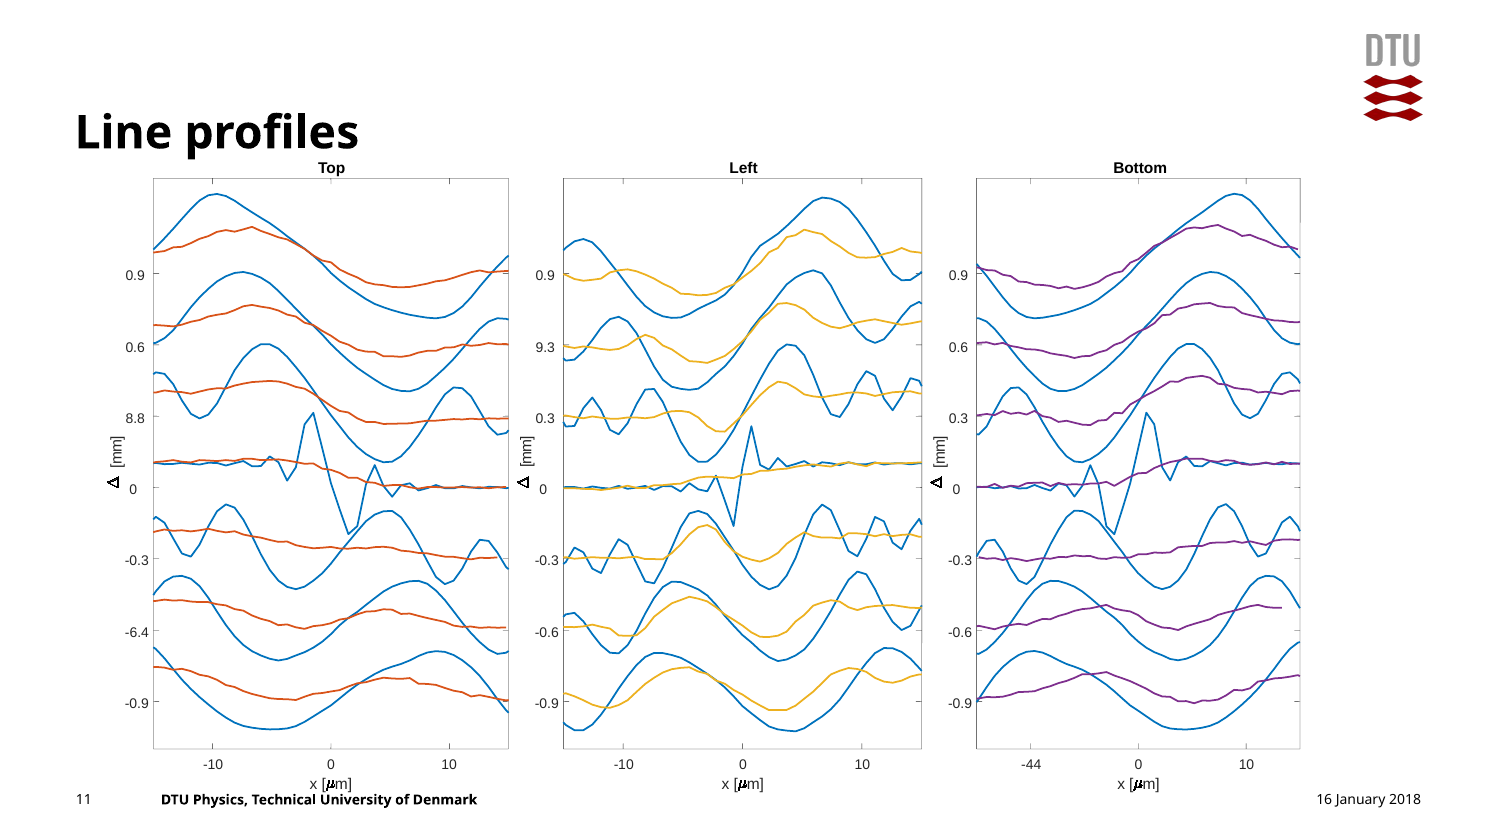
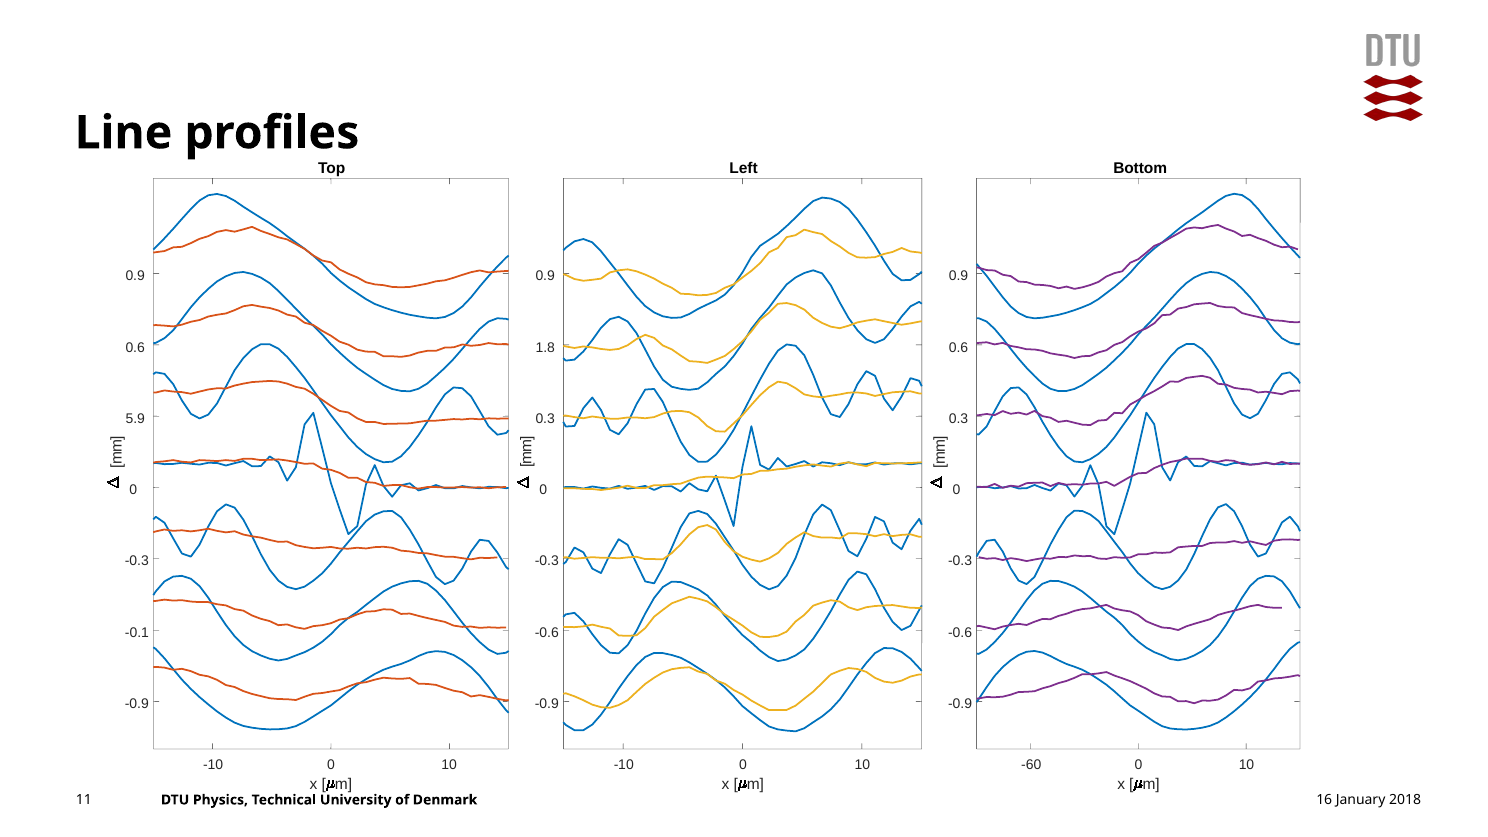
9.3: 9.3 -> 1.8 (545, 347)
8.8: 8.8 -> 5.9 (135, 419)
-6.4: -6.4 -> -0.1 (137, 633)
-44: -44 -> -60 (1031, 765)
